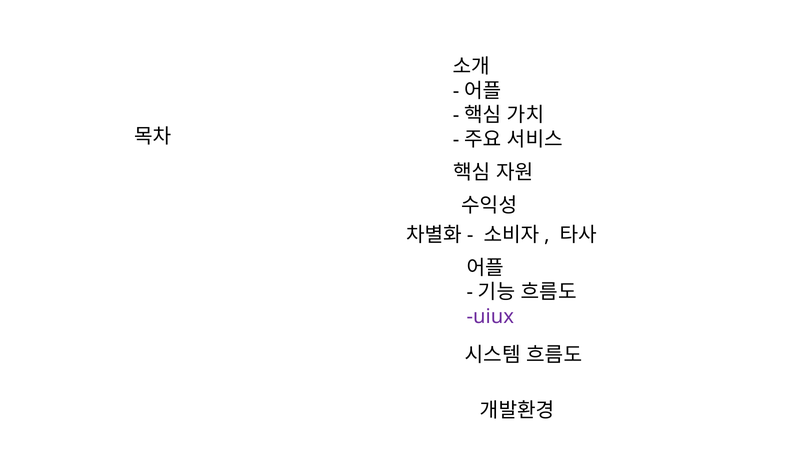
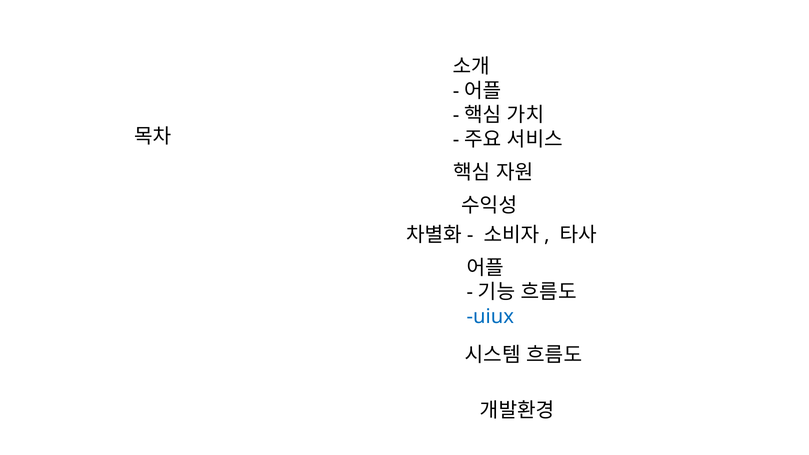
uiux colour: purple -> blue (490, 316)
